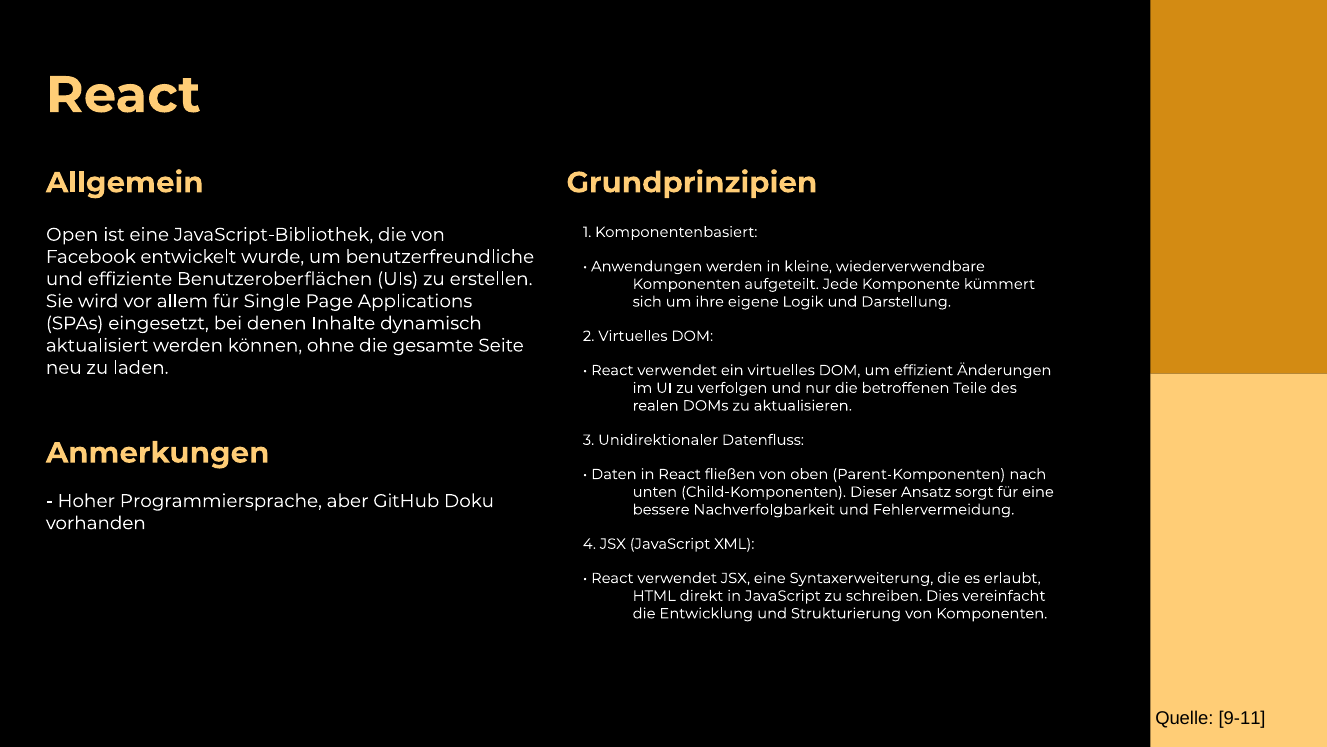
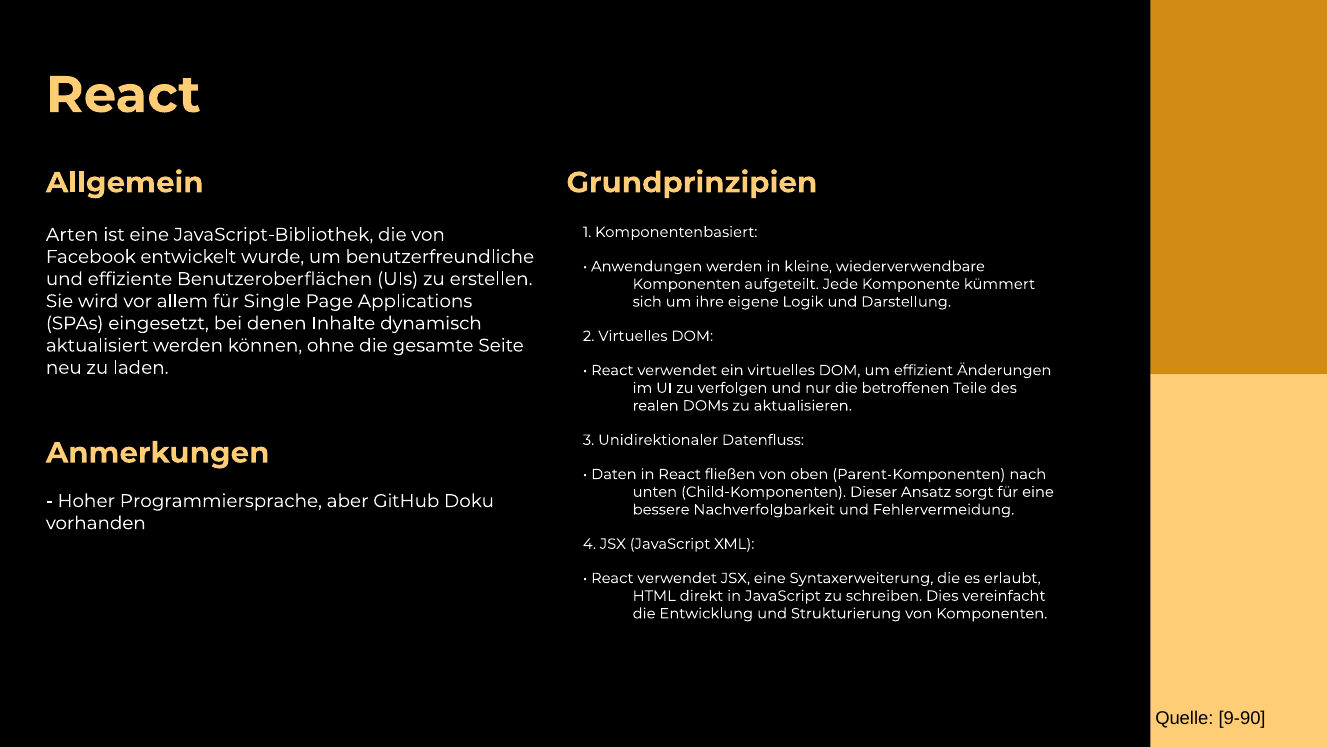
Open: Open -> Arten (72, 234)
9-11: 9-11 -> 9-90 (1242, 718)
